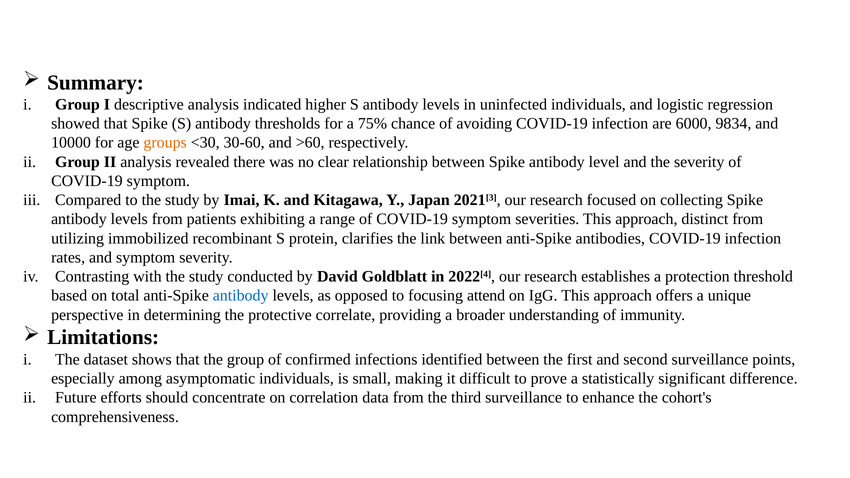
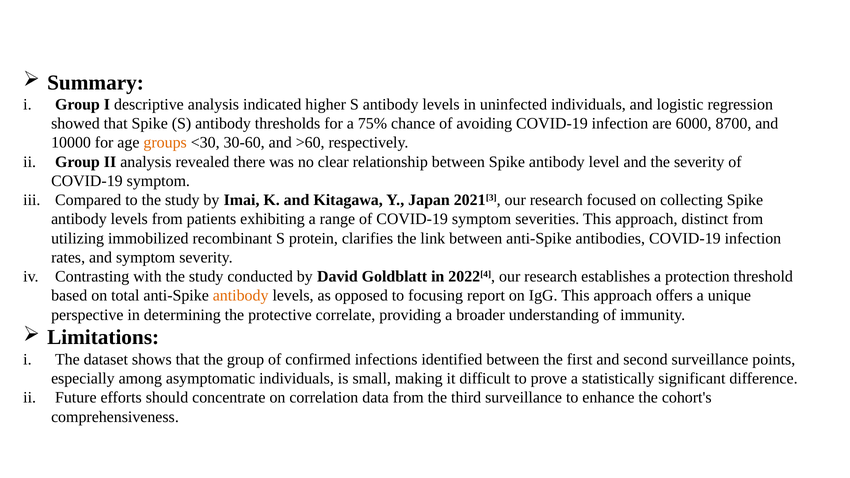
9834: 9834 -> 8700 (733, 124)
antibody colour: blue -> orange (241, 296)
attend: attend -> report (486, 296)
